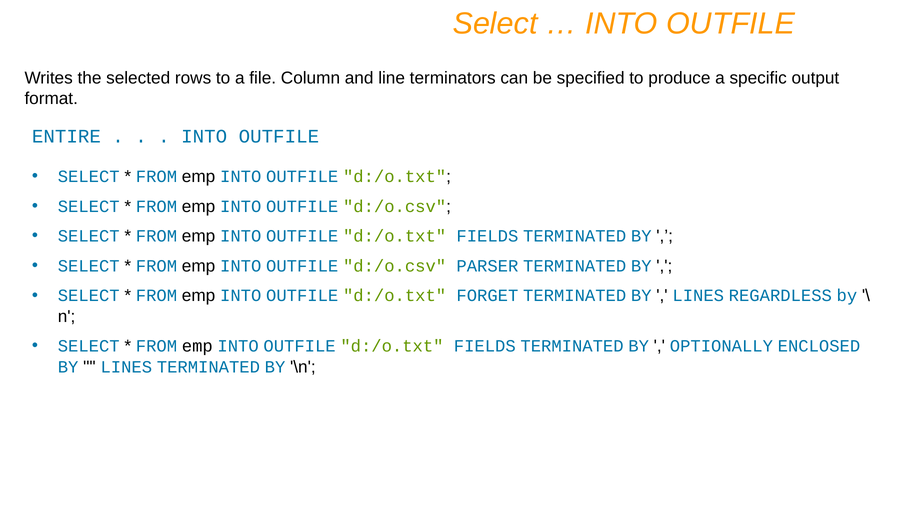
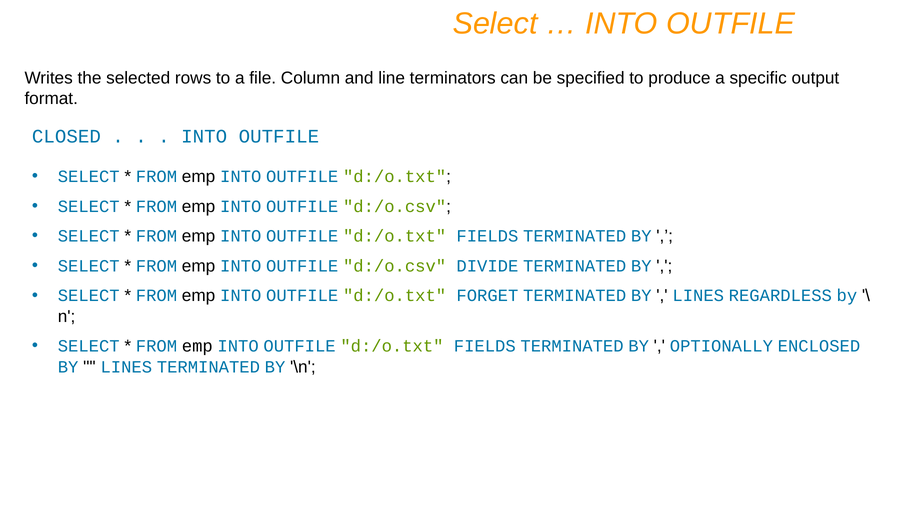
ENTIRE: ENTIRE -> CLOSED (66, 136)
PARSER: PARSER -> DIVIDE (487, 266)
